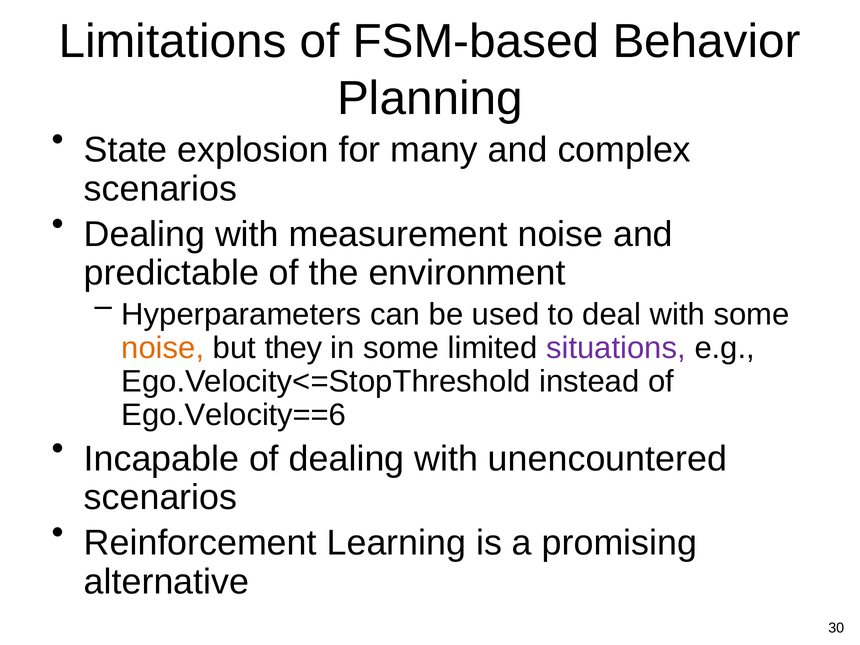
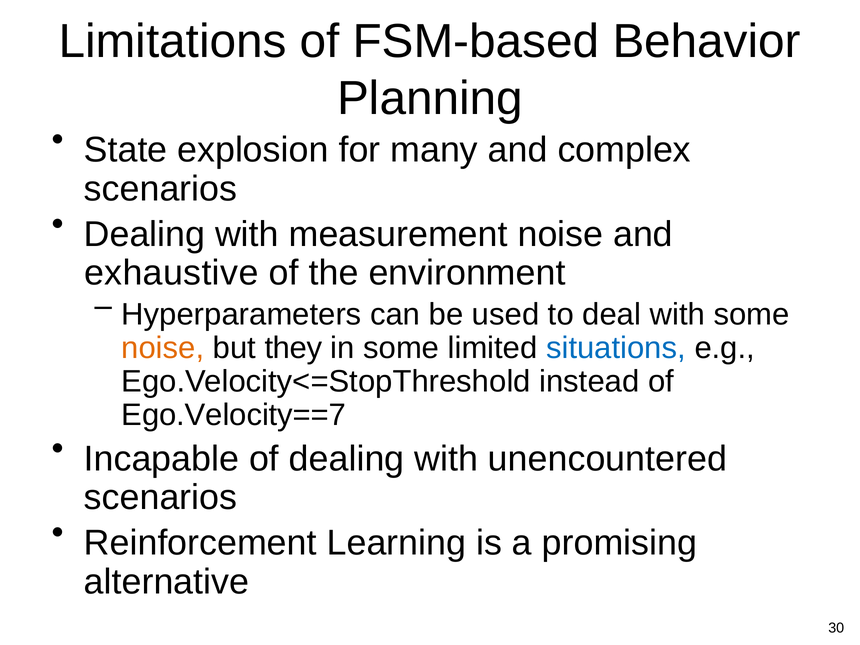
predictable: predictable -> exhaustive (171, 273)
situations colour: purple -> blue (616, 348)
Ego.Velocity==6: Ego.Velocity==6 -> Ego.Velocity==7 (234, 415)
